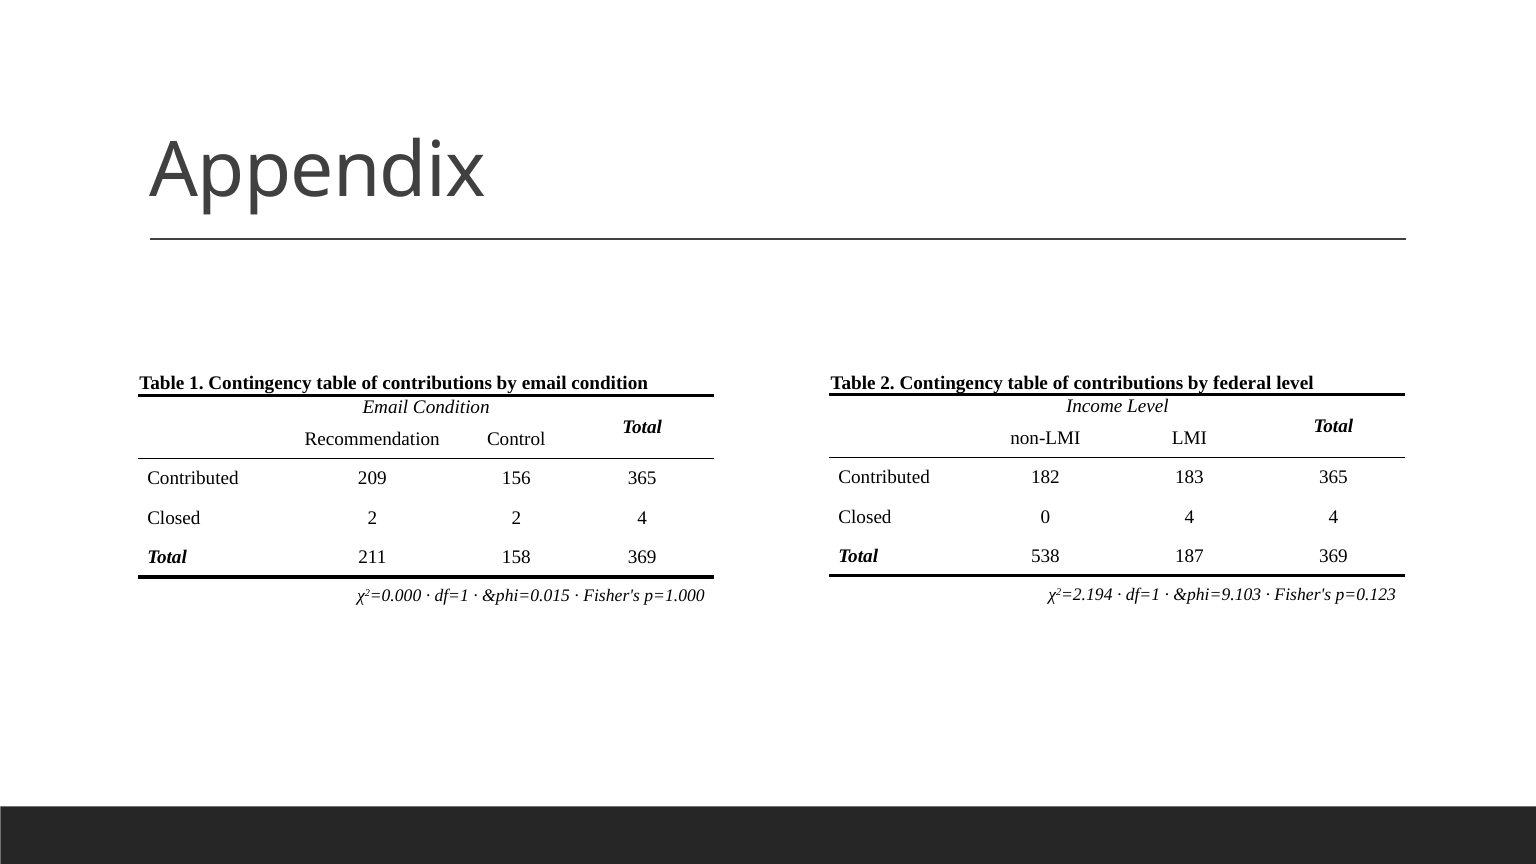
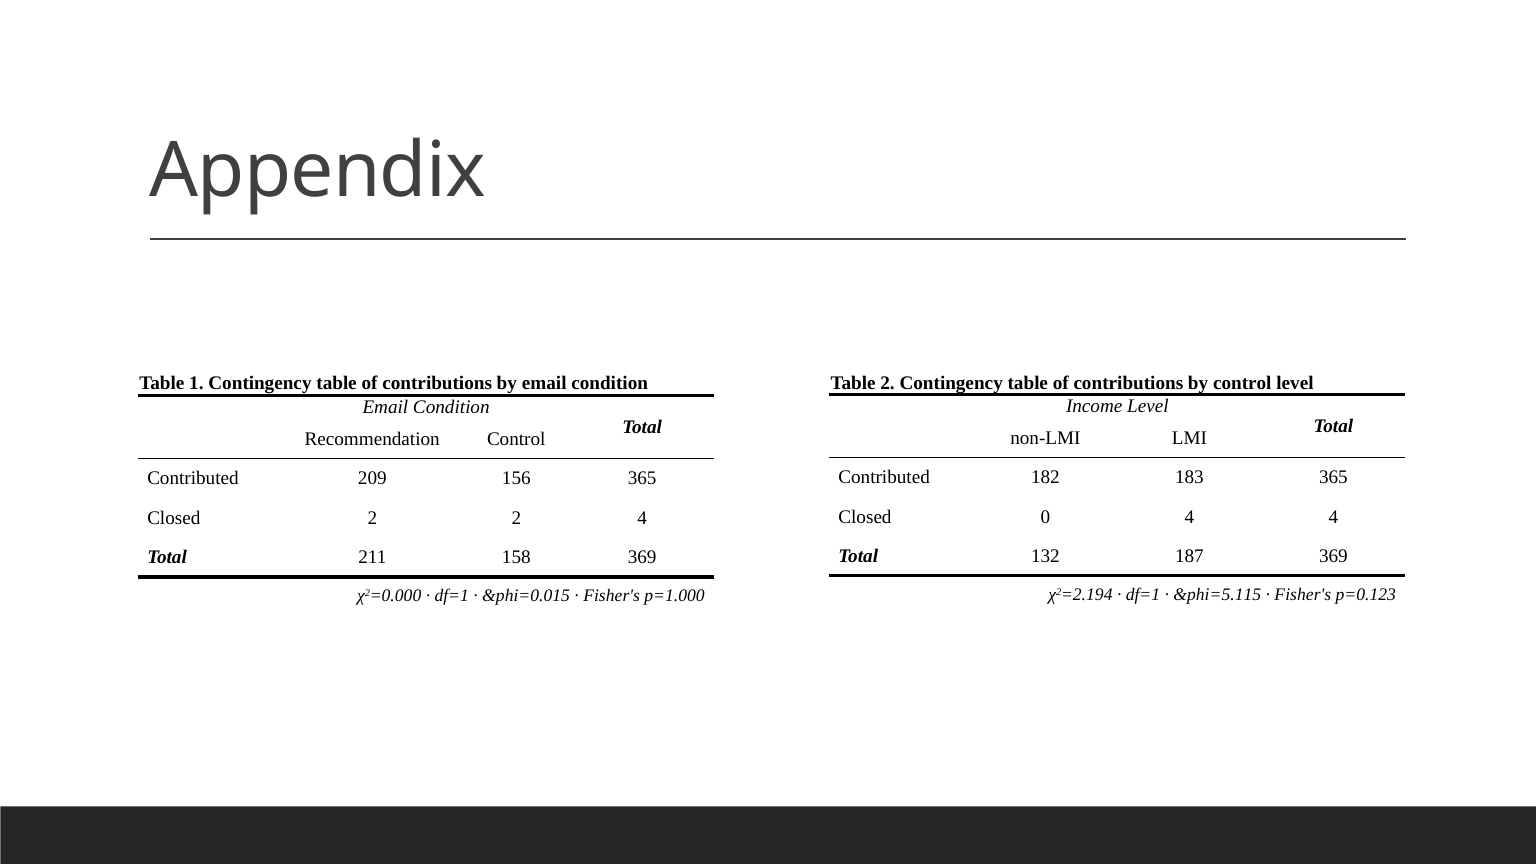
by federal: federal -> control (1242, 383)
538: 538 -> 132 (1045, 556)
&phi=9.103: &phi=9.103 -> &phi=5.115 (1217, 595)
